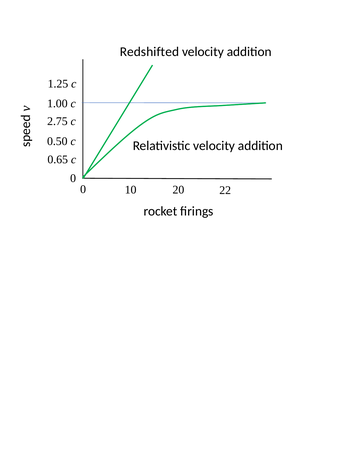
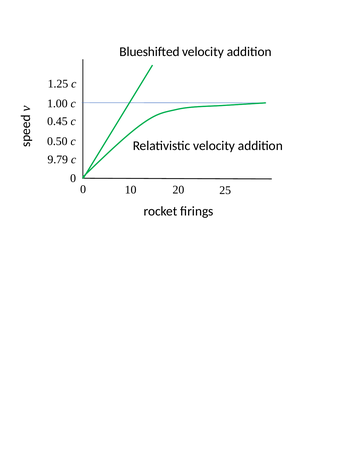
Redshifted: Redshifted -> Blueshifted (150, 52)
2.75: 2.75 -> 0.45 (57, 121)
0.65: 0.65 -> 9.79 (58, 159)
22: 22 -> 25 (225, 190)
